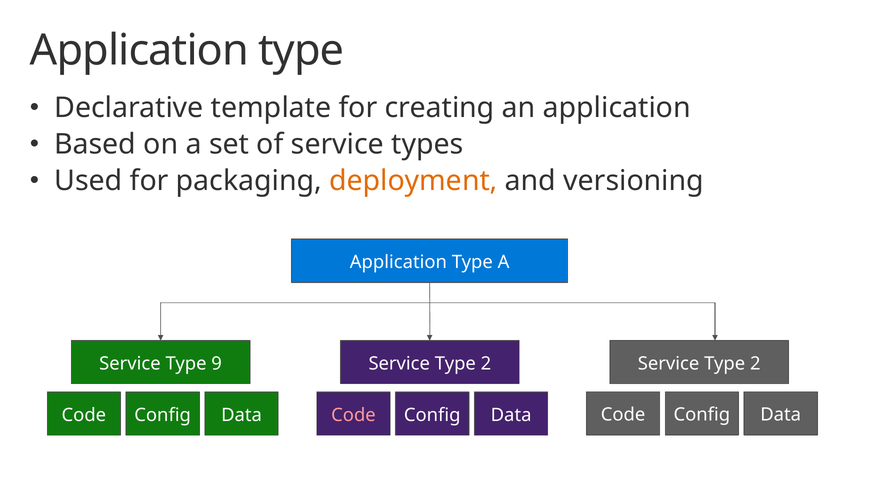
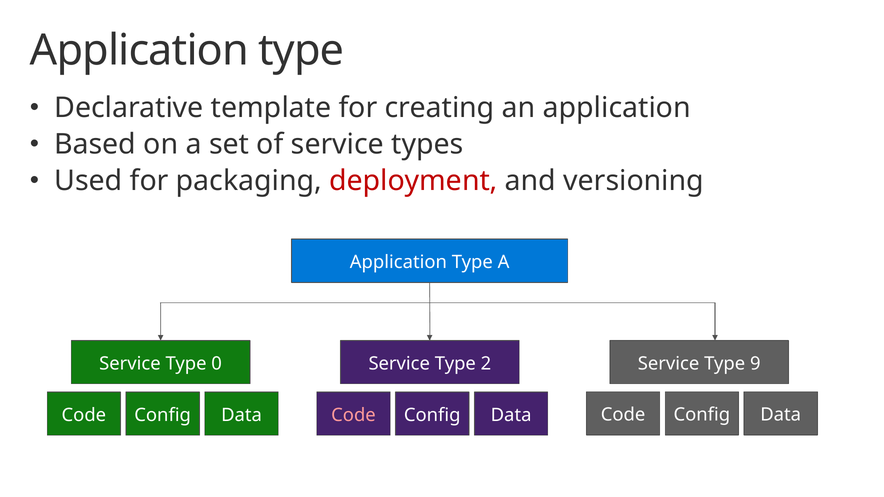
deployment colour: orange -> red (413, 181)
9: 9 -> 0 (217, 364)
2 Service Type 2: 2 -> 9 (755, 364)
